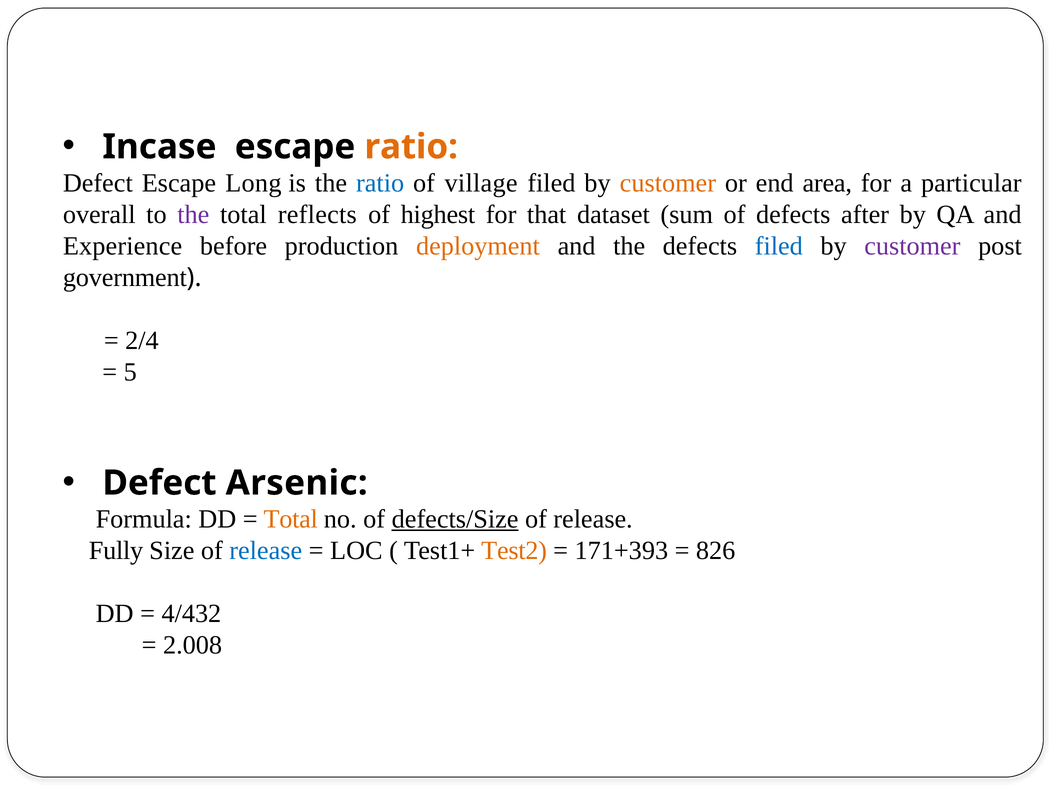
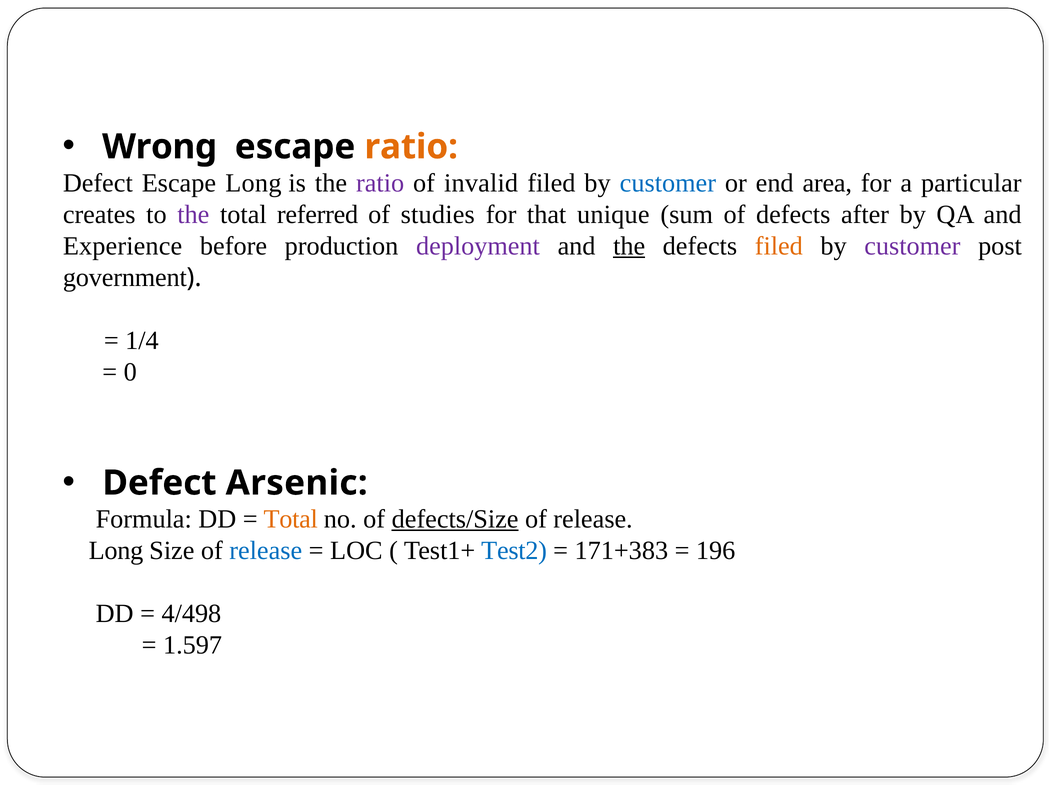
Incase: Incase -> Wrong (160, 147)
ratio colour: blue -> purple (380, 183)
village: village -> invalid (481, 183)
customer colour: orange -> blue (668, 183)
overall: overall -> creates (99, 215)
reflects: reflects -> referred (318, 215)
highest: highest -> studies (438, 215)
dataset: dataset -> unique (613, 215)
deployment colour: orange -> purple (478, 246)
the underline: none -> present (629, 246)
filed colour: blue -> orange (779, 246)
2/4: 2/4 -> 1/4 (142, 341)
5: 5 -> 0 (130, 372)
Fully: Fully -> Long (116, 551)
Test2 colour: orange -> blue (514, 551)
171+393: 171+393 -> 171+383 (621, 551)
826: 826 -> 196 (716, 551)
4/432: 4/432 -> 4/498 (191, 614)
2.008: 2.008 -> 1.597 (193, 645)
